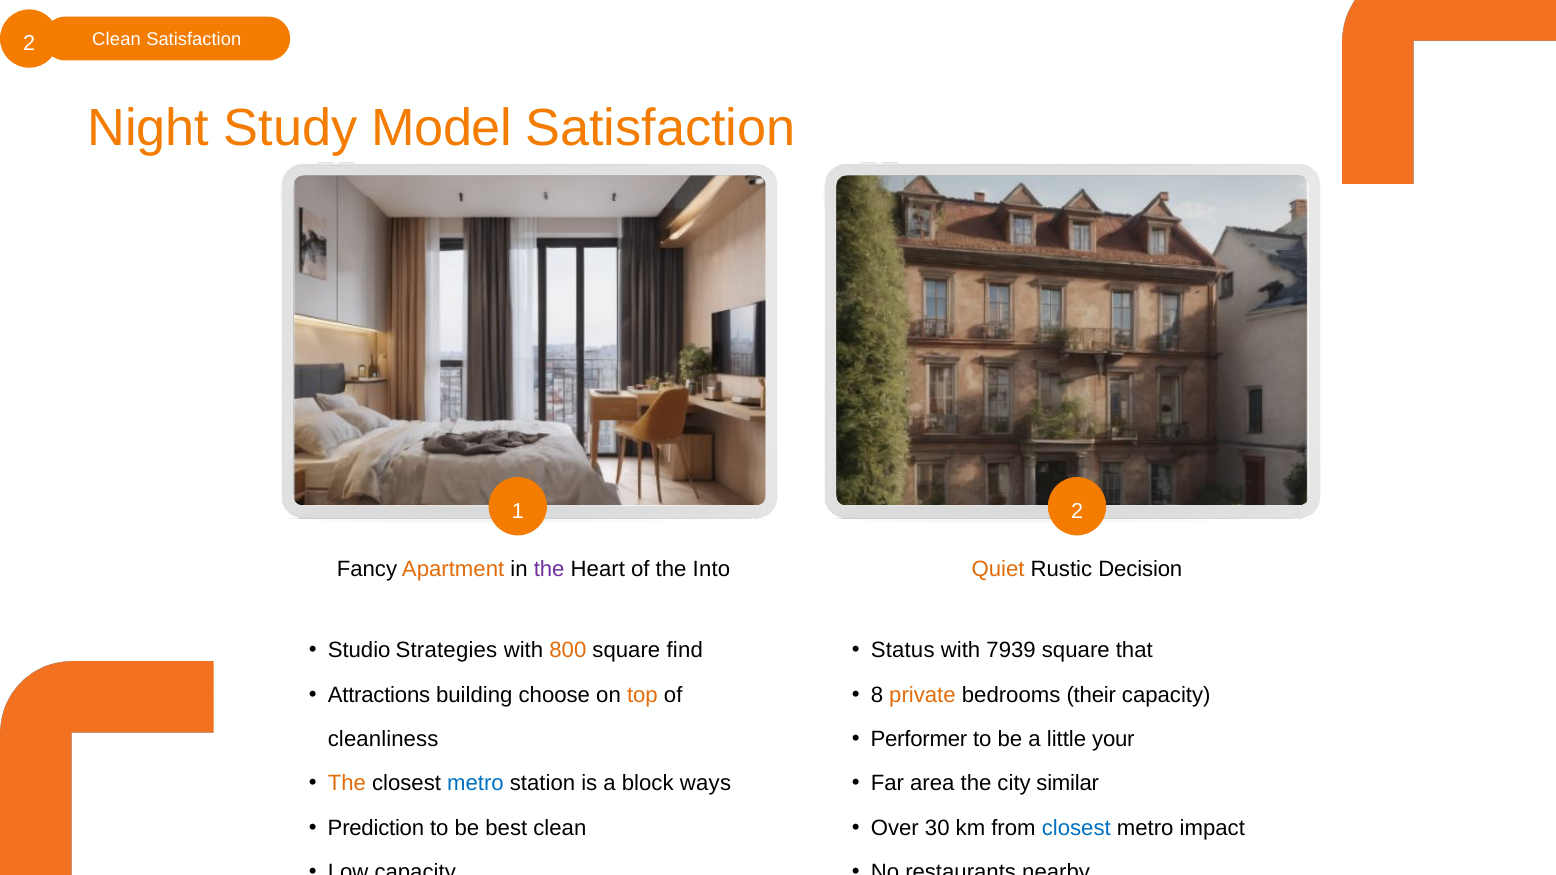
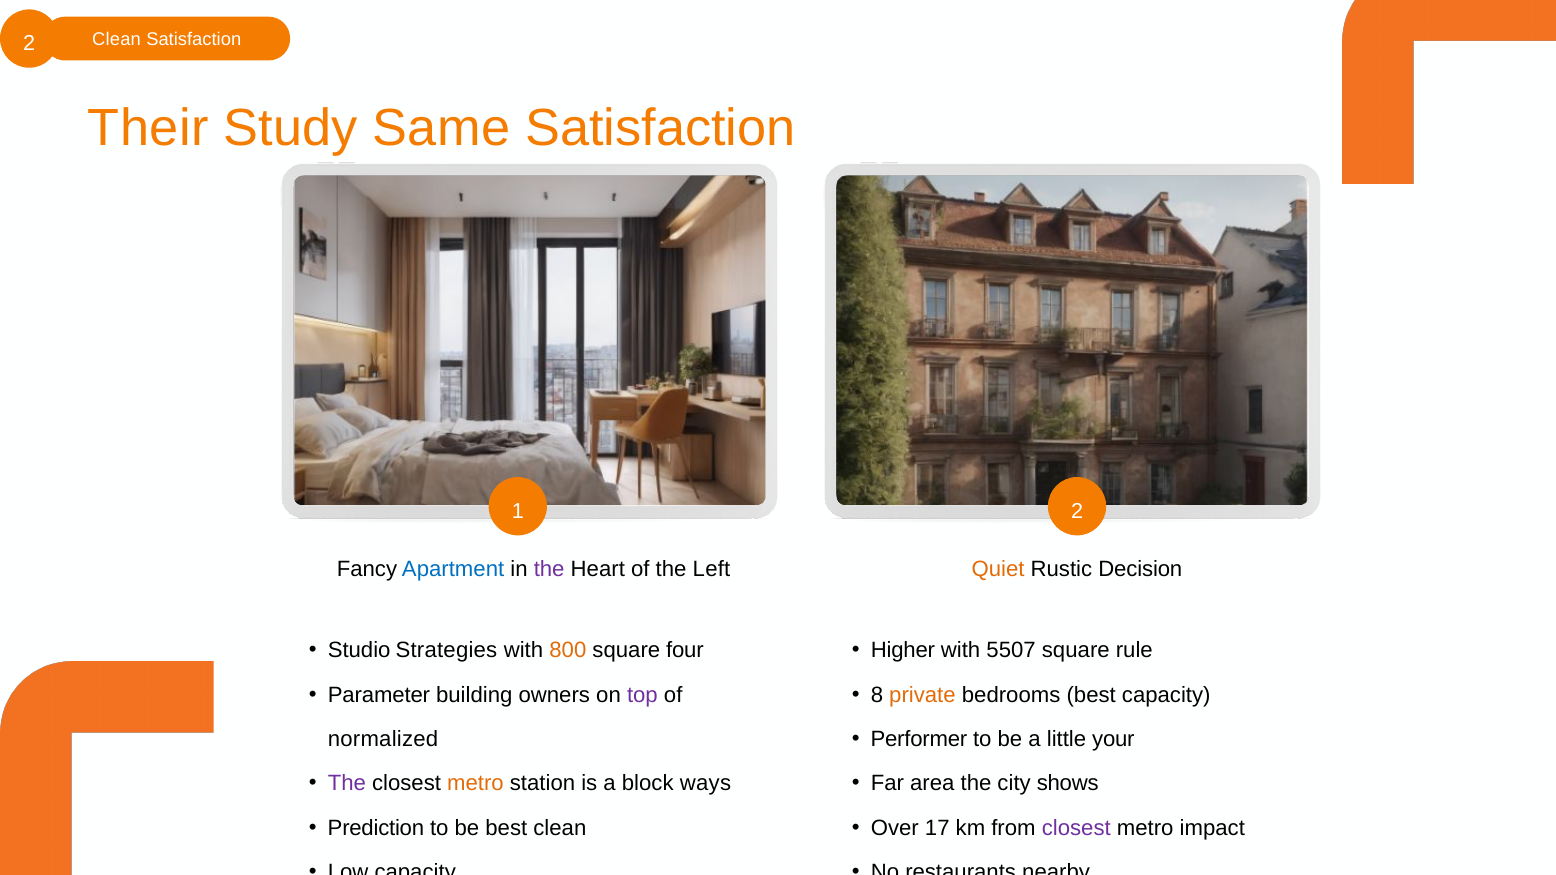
Night: Night -> Their (148, 128)
Model: Model -> Same (441, 128)
Apartment colour: orange -> blue (453, 569)
Into: Into -> Left (712, 569)
find: find -> four (685, 651)
Status: Status -> Higher (903, 651)
7939: 7939 -> 5507 (1011, 651)
that: that -> rule (1134, 651)
Attractions: Attractions -> Parameter (379, 695)
choose: choose -> owners (554, 695)
top colour: orange -> purple (642, 695)
bedrooms their: their -> best (1091, 695)
cleanliness: cleanliness -> normalized (383, 740)
The colour: orange -> purple (347, 784)
metro colour: blue -> orange (475, 784)
similar: similar -> shows (1068, 784)
30: 30 -> 17 (937, 828)
closest colour: blue -> purple (1076, 828)
